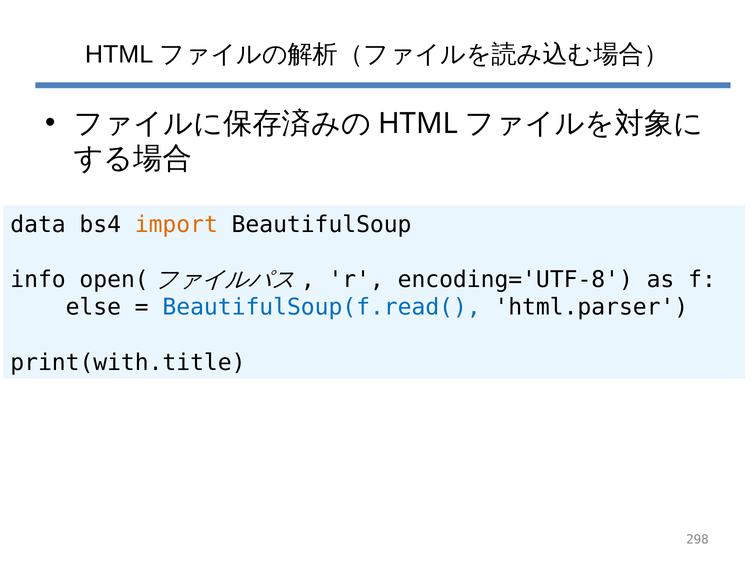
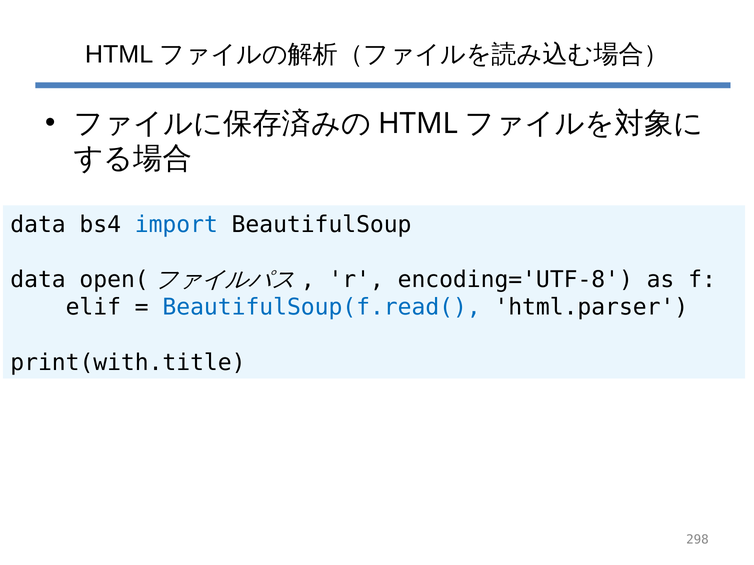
import colour: orange -> blue (176, 225)
info: info -> data (38, 280)
else: else -> elif (93, 308)
